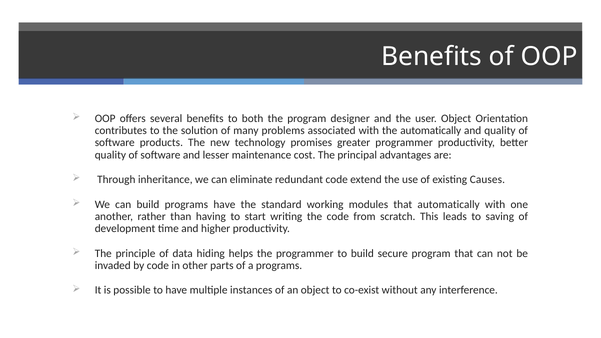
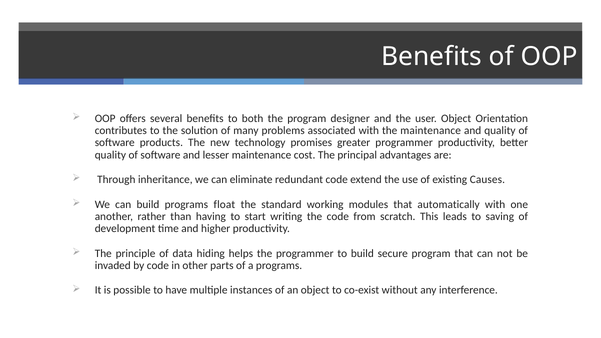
the automatically: automatically -> maintenance (431, 131)
programs have: have -> float (224, 204)
